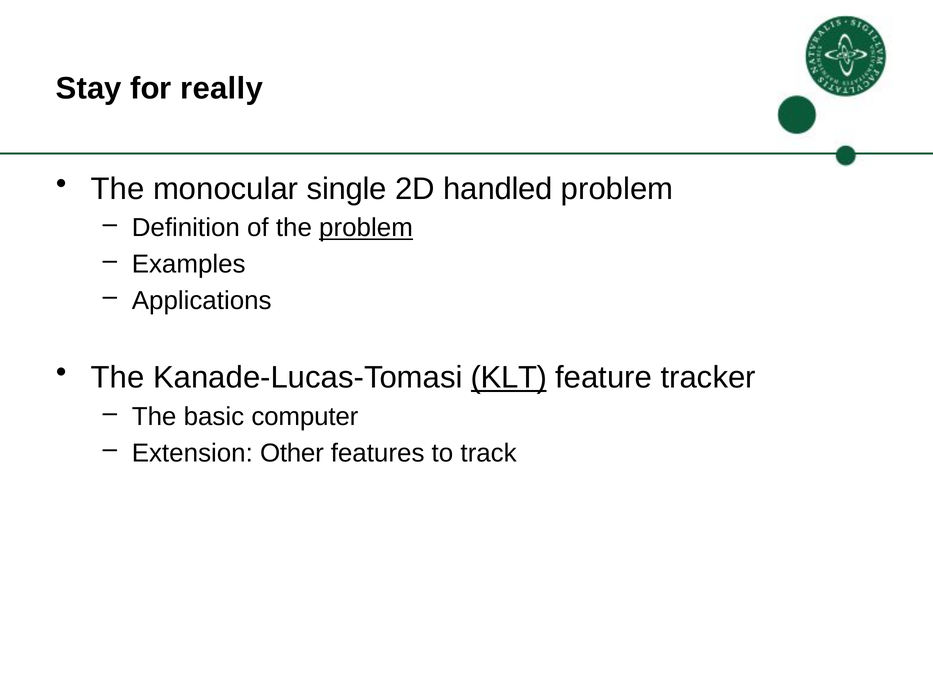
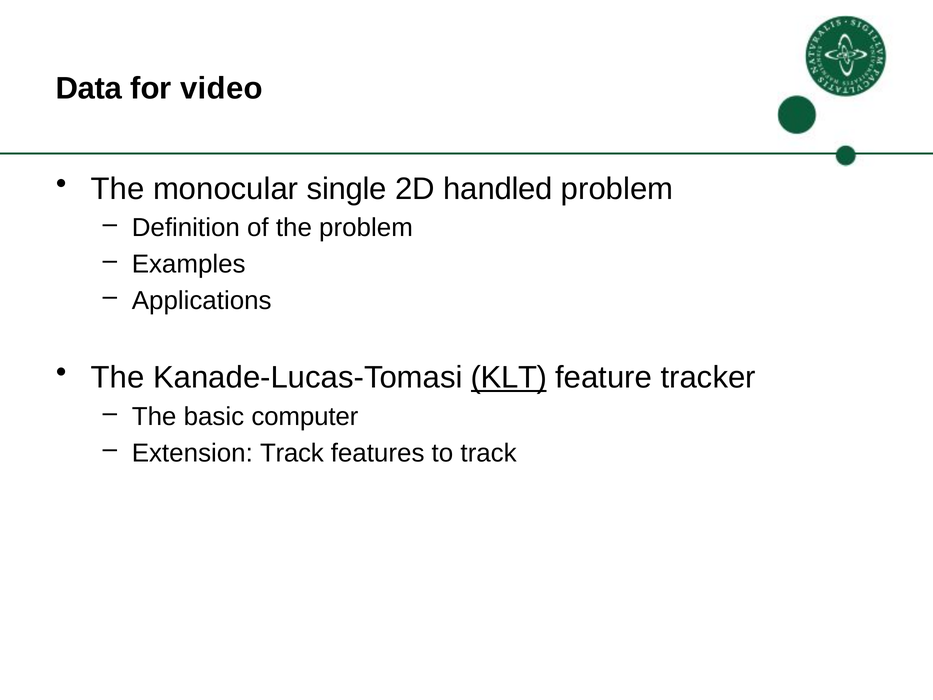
Stay: Stay -> Data (89, 89)
really: really -> video (222, 89)
problem underline: present -> none (366, 228)
Extension Other: Other -> Track (292, 453)
